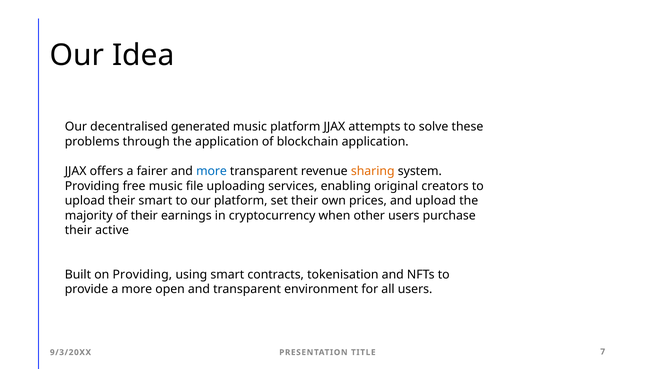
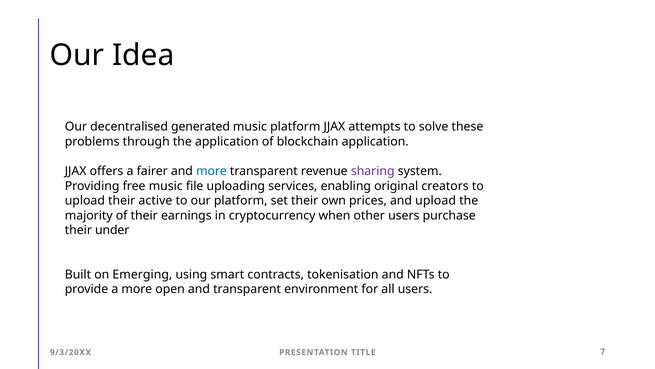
sharing colour: orange -> purple (373, 171)
their smart: smart -> active (155, 200)
active: active -> under (112, 230)
on Providing: Providing -> Emerging (142, 274)
